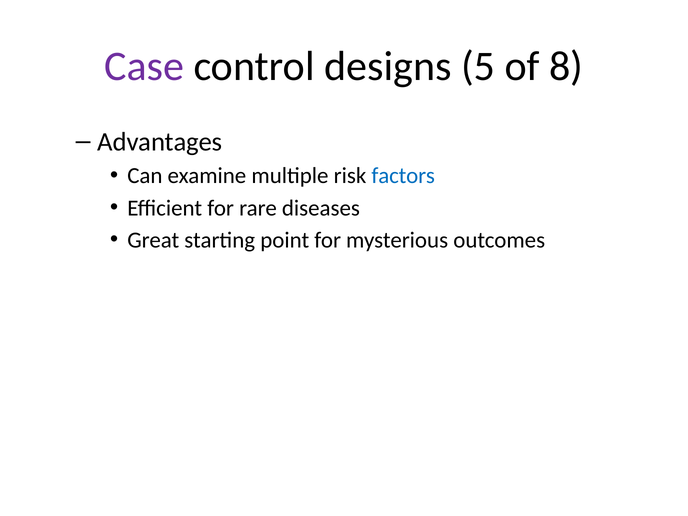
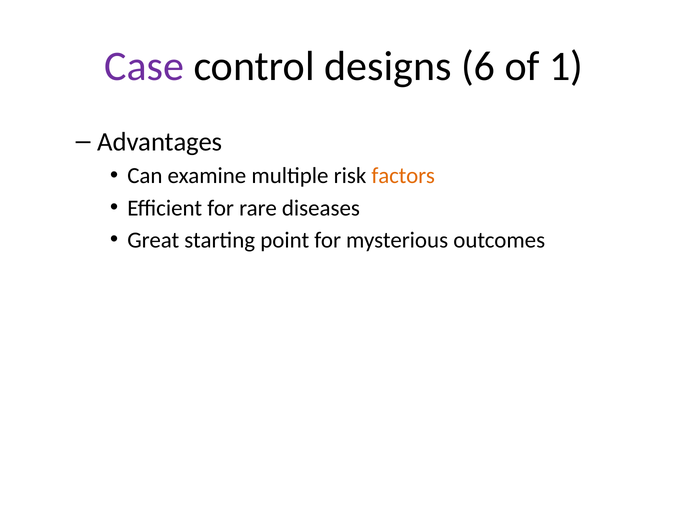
5: 5 -> 6 (478, 67)
8: 8 -> 1 (566, 67)
factors colour: blue -> orange (403, 176)
